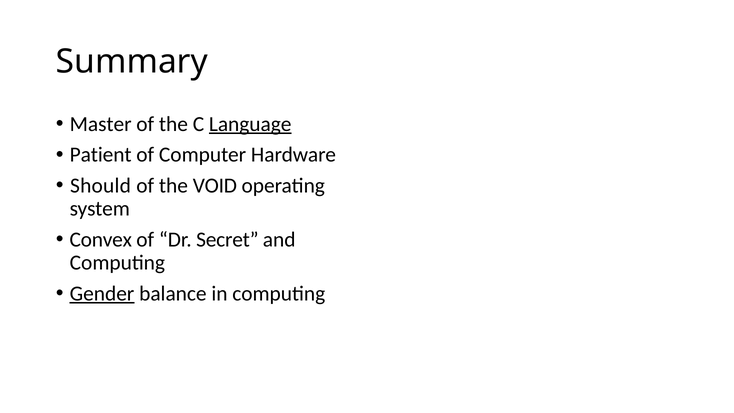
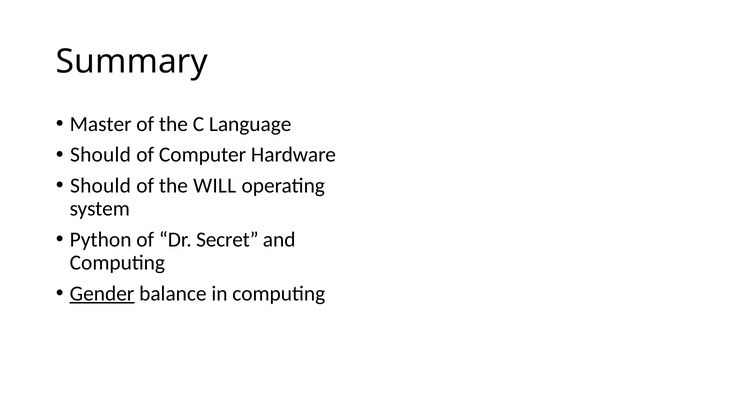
Language underline: present -> none (250, 124)
Patient: Patient -> Should (101, 155)
VOID: VOID -> WILL (215, 186)
Convex: Convex -> Python (101, 240)
